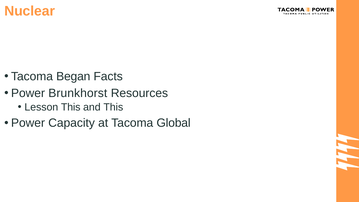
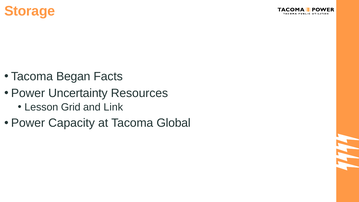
Nuclear: Nuclear -> Storage (30, 11)
Brunkhorst: Brunkhorst -> Uncertainty (78, 93)
Lesson This: This -> Grid (71, 107)
and This: This -> Link (113, 107)
